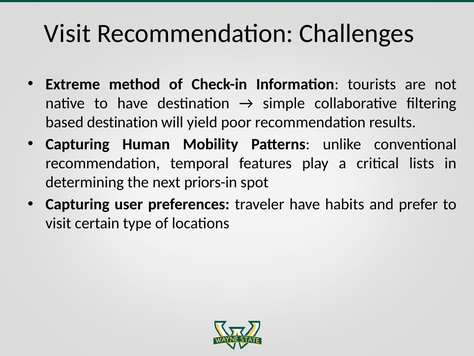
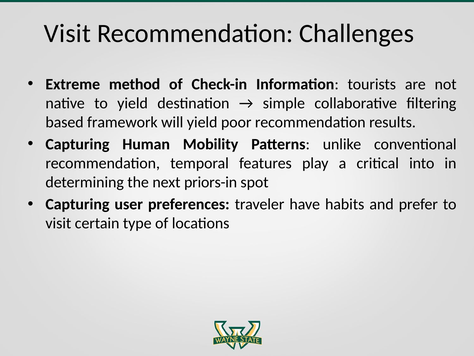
to have: have -> yield (133, 103)
based destination: destination -> framework (122, 122)
lists: lists -> into (422, 163)
